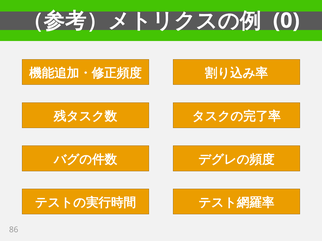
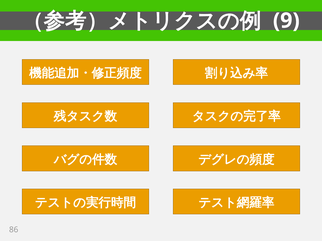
0: 0 -> 9 (286, 21)
